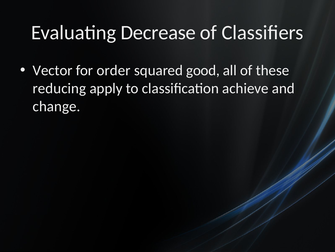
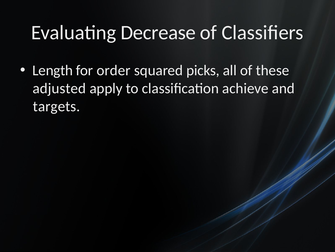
Vector: Vector -> Length (53, 70)
good: good -> picks (203, 70)
reducing: reducing -> adjusted (59, 88)
change: change -> targets (57, 106)
